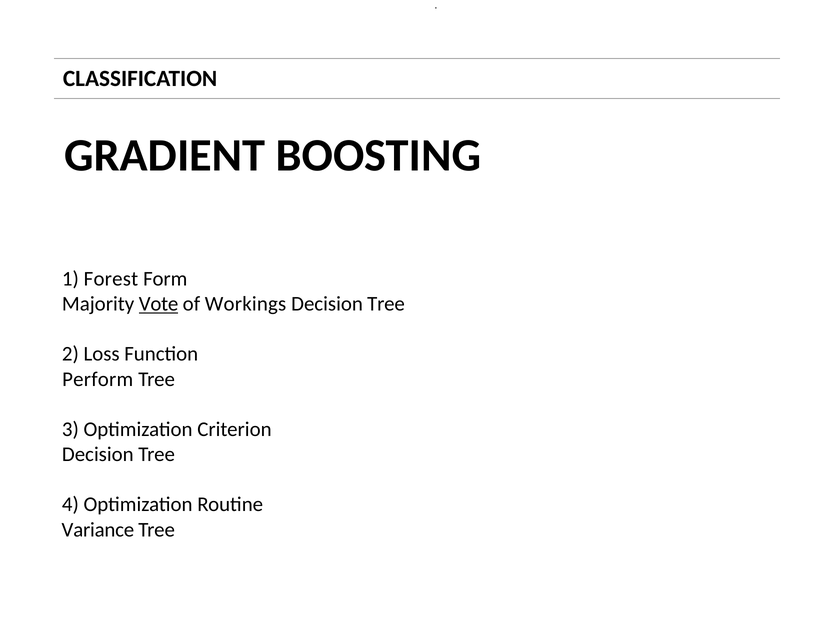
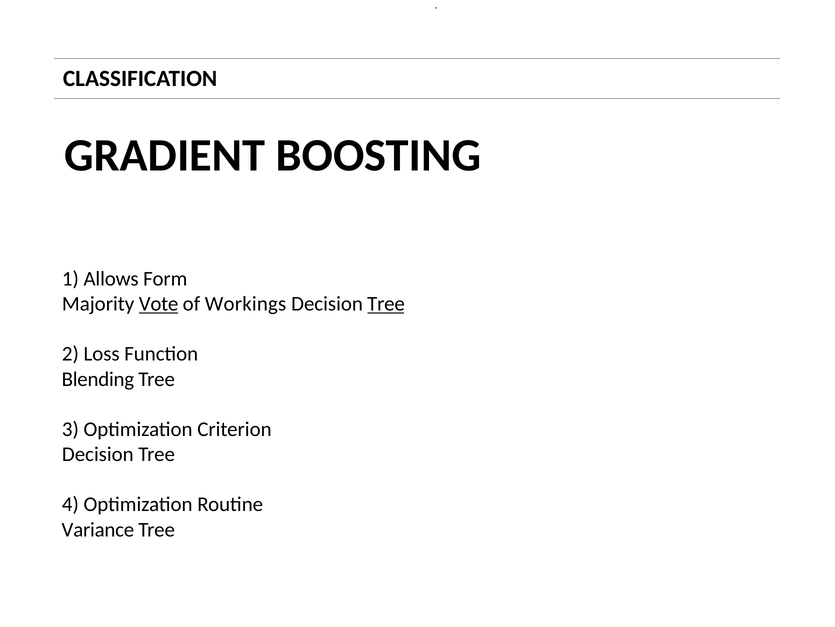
Forest: Forest -> Allows (111, 278)
Tree underline: none -> present (386, 304)
Perform: Perform -> Blending (98, 379)
